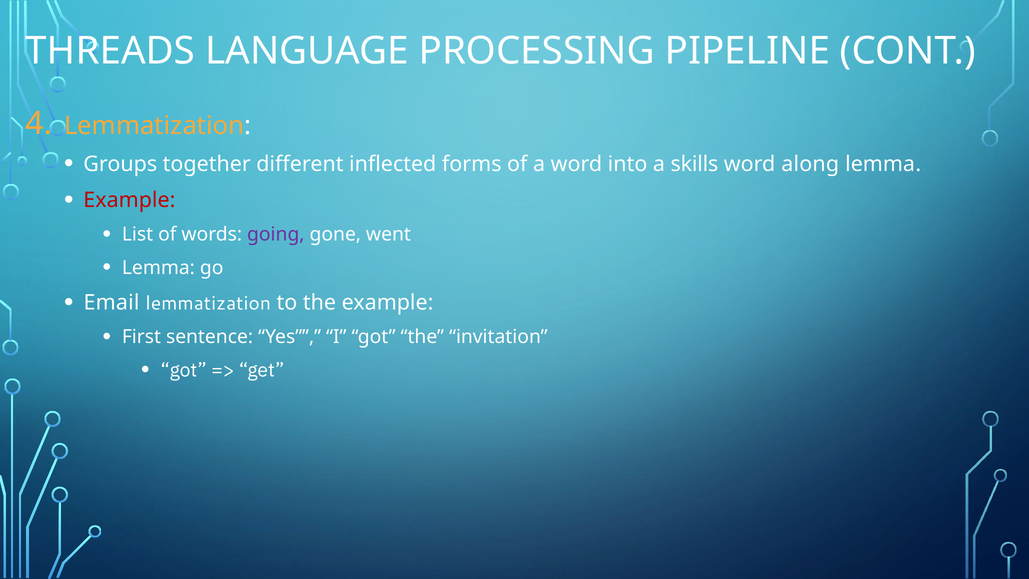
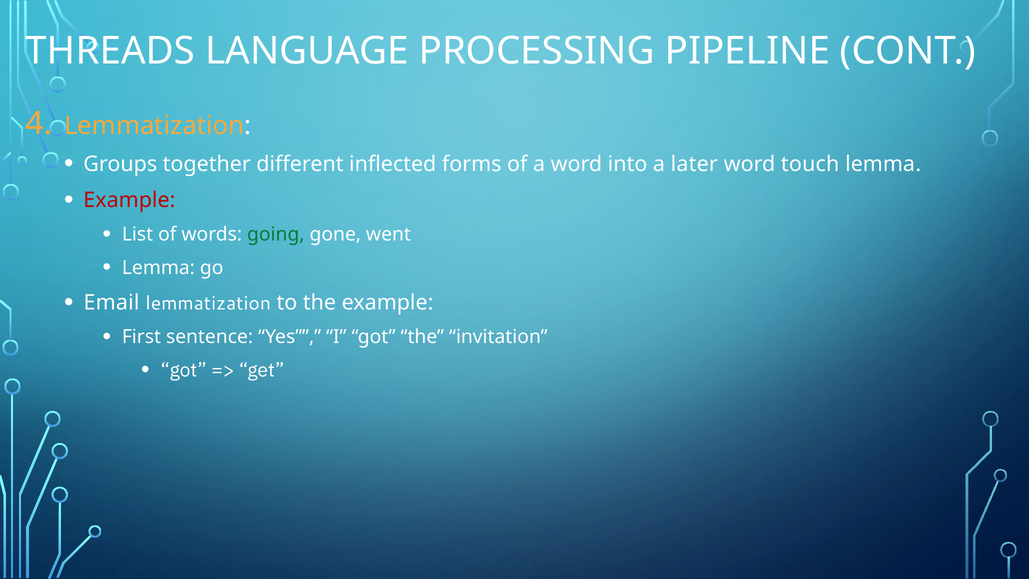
skills: skills -> later (694, 164)
along: along -> touch (810, 164)
going colour: purple -> green (276, 234)
